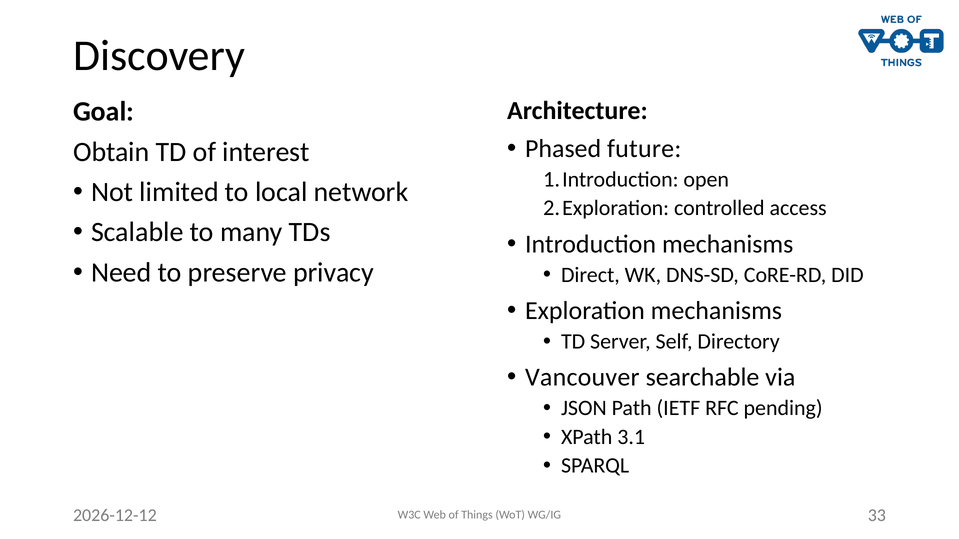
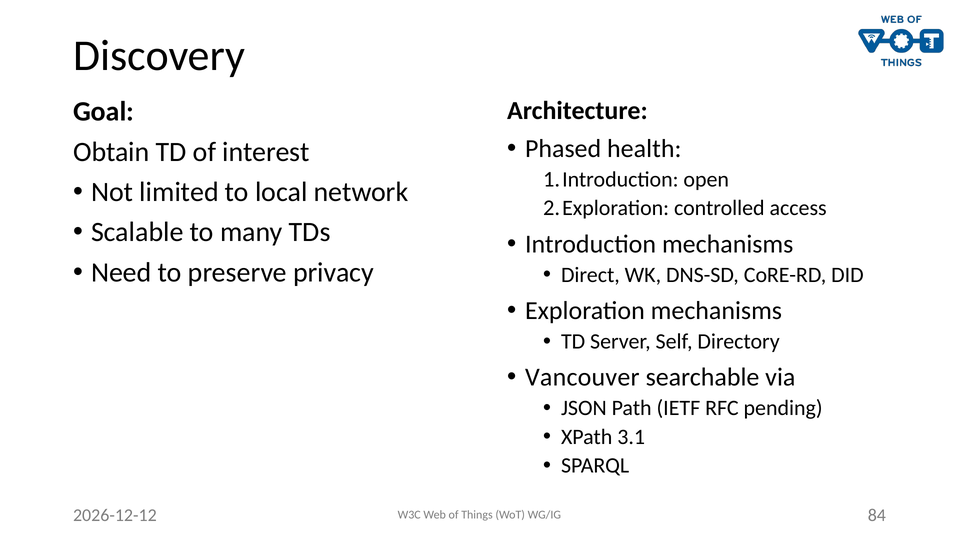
future: future -> health (644, 149)
33: 33 -> 84 (877, 516)
